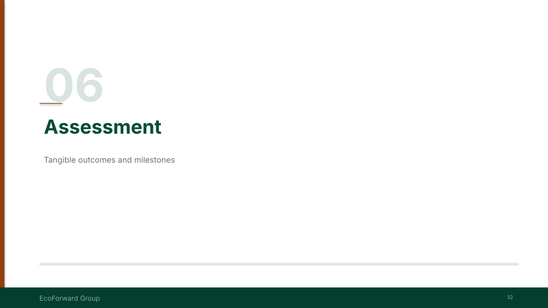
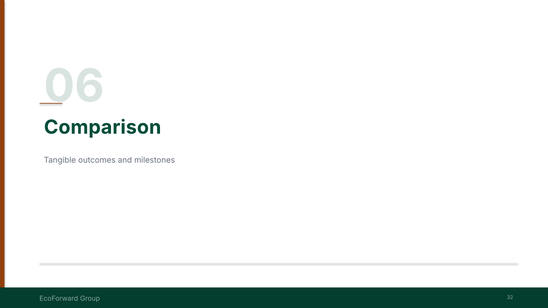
Assessment: Assessment -> Comparison (103, 127)
